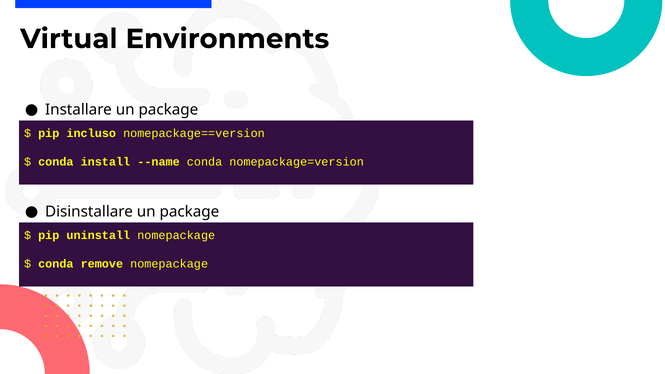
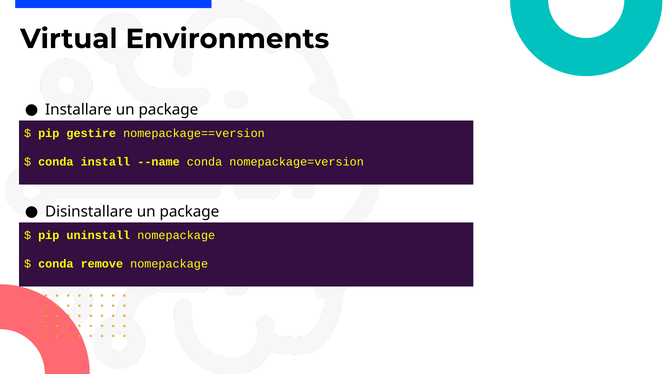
incluso: incluso -> gestire (91, 133)
